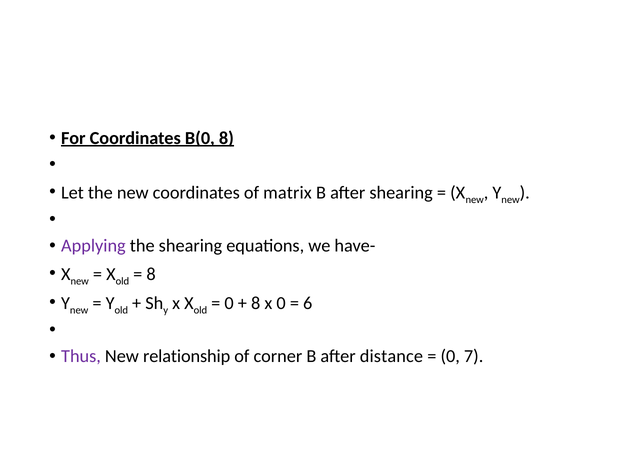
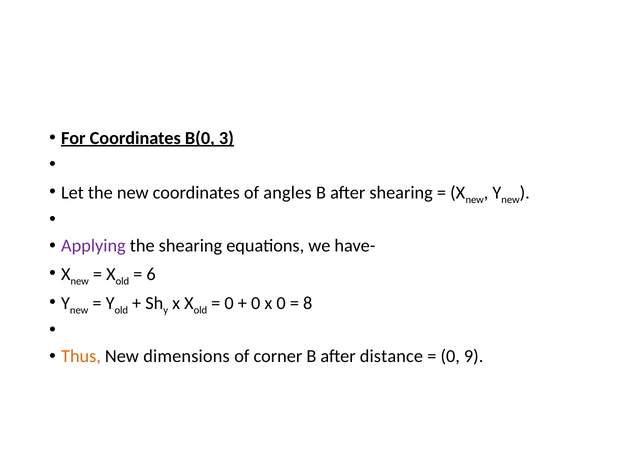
B(0 8: 8 -> 3 (226, 138)
matrix: matrix -> angles (287, 193)
8: 8 -> 6 (151, 274)
8: 8 -> 0 (256, 303)
6: 6 -> 8 (308, 303)
Thus colour: purple -> orange (81, 357)
relationship: relationship -> dimensions (186, 357)
7: 7 -> 9 (474, 357)
